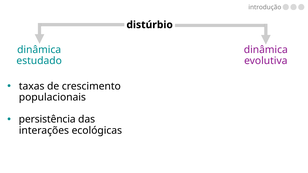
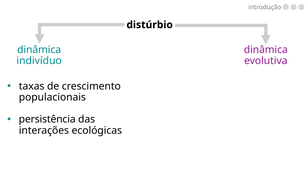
estudado: estudado -> indivíduo (39, 61)
